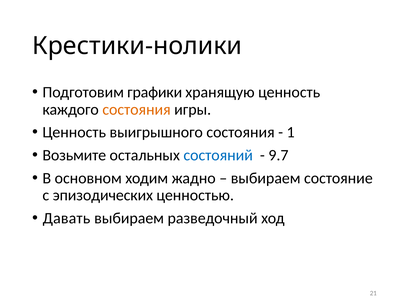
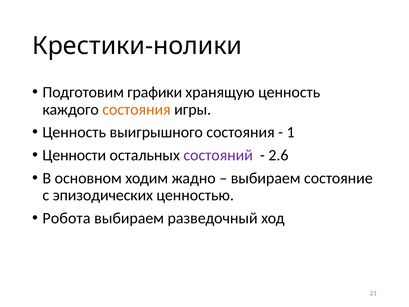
Возьмите: Возьмите -> Ценности (74, 155)
состояний colour: blue -> purple (218, 155)
9.7: 9.7 -> 2.6 (278, 155)
Давать: Давать -> Робота (66, 218)
